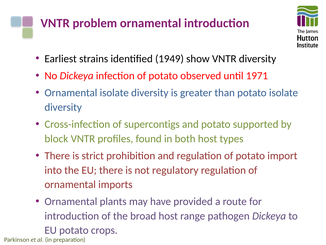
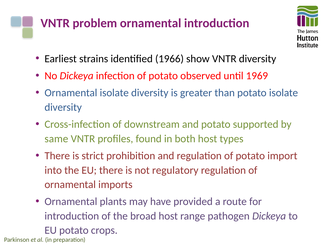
1949: 1949 -> 1966 (169, 59)
1971: 1971 -> 1969 (257, 76)
supercontigs: supercontigs -> downstream (152, 124)
block: block -> same (56, 138)
